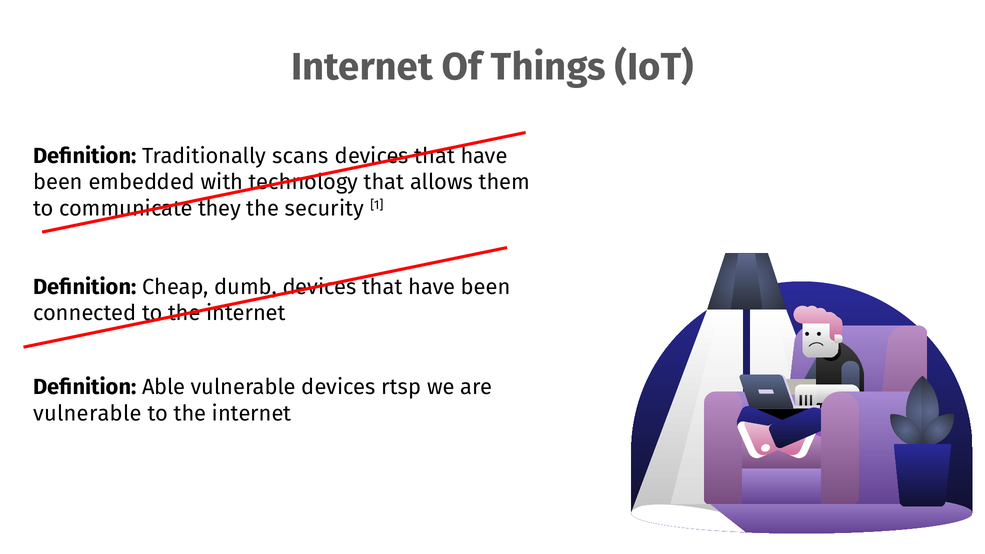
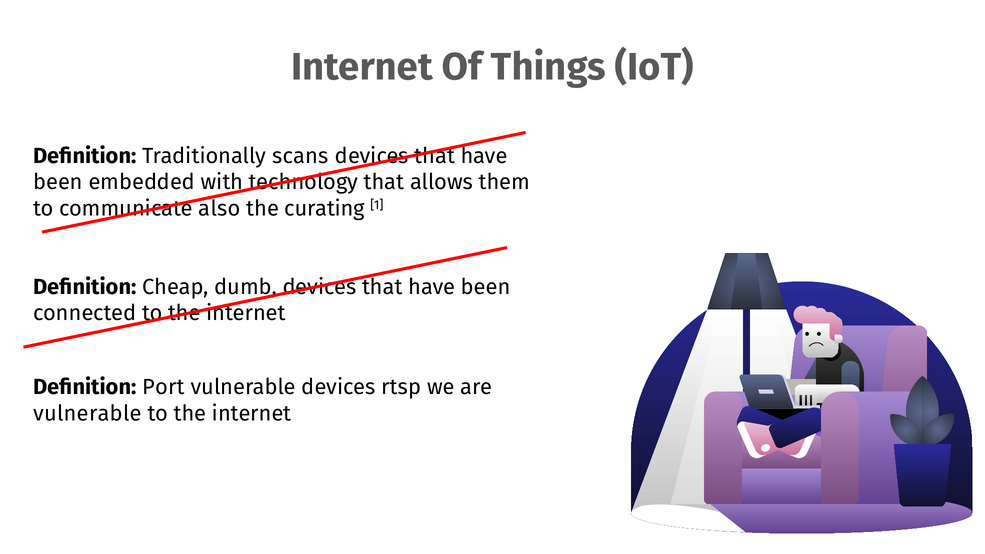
they: they -> also (219, 208)
security: security -> curating (325, 208)
Able: Able -> Port (163, 387)
